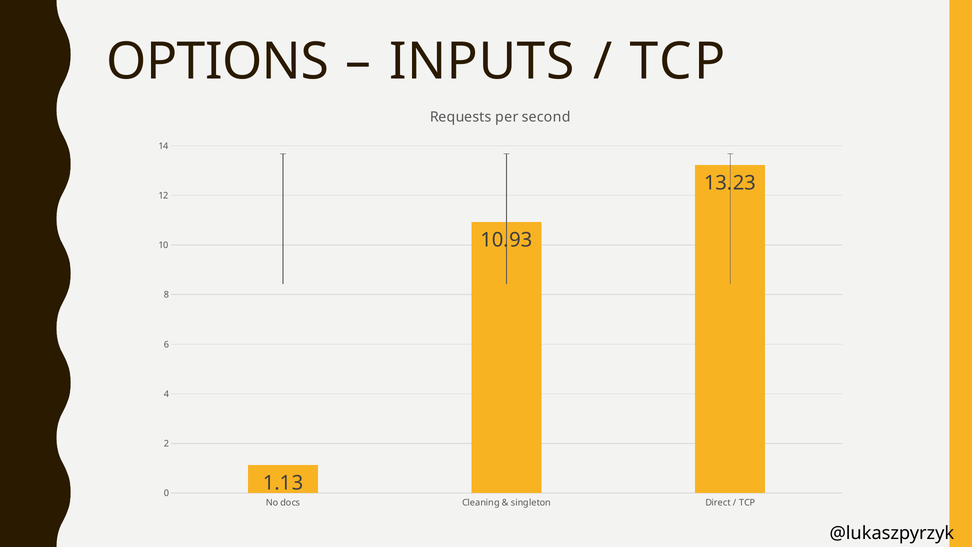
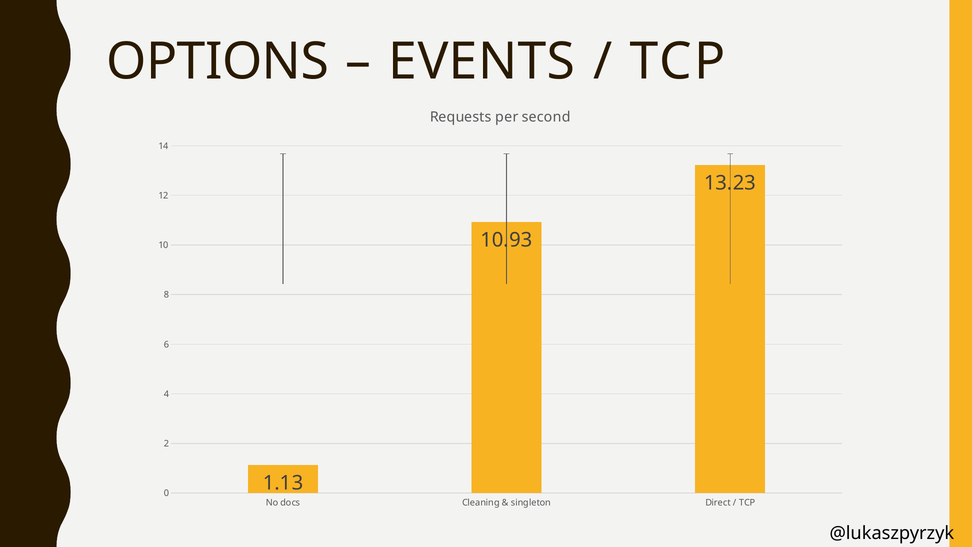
INPUTS: INPUTS -> EVENTS (482, 62)
